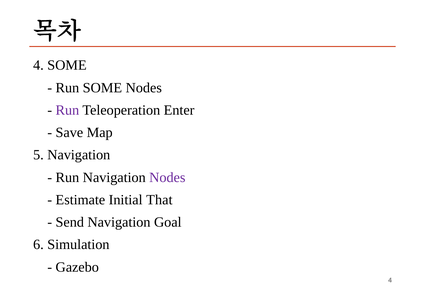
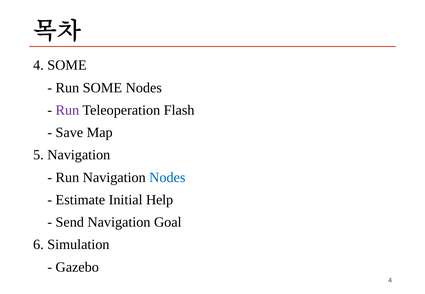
Enter: Enter -> Flash (179, 110)
Nodes colour: purple -> blue (167, 178)
That: That -> Help (160, 200)
